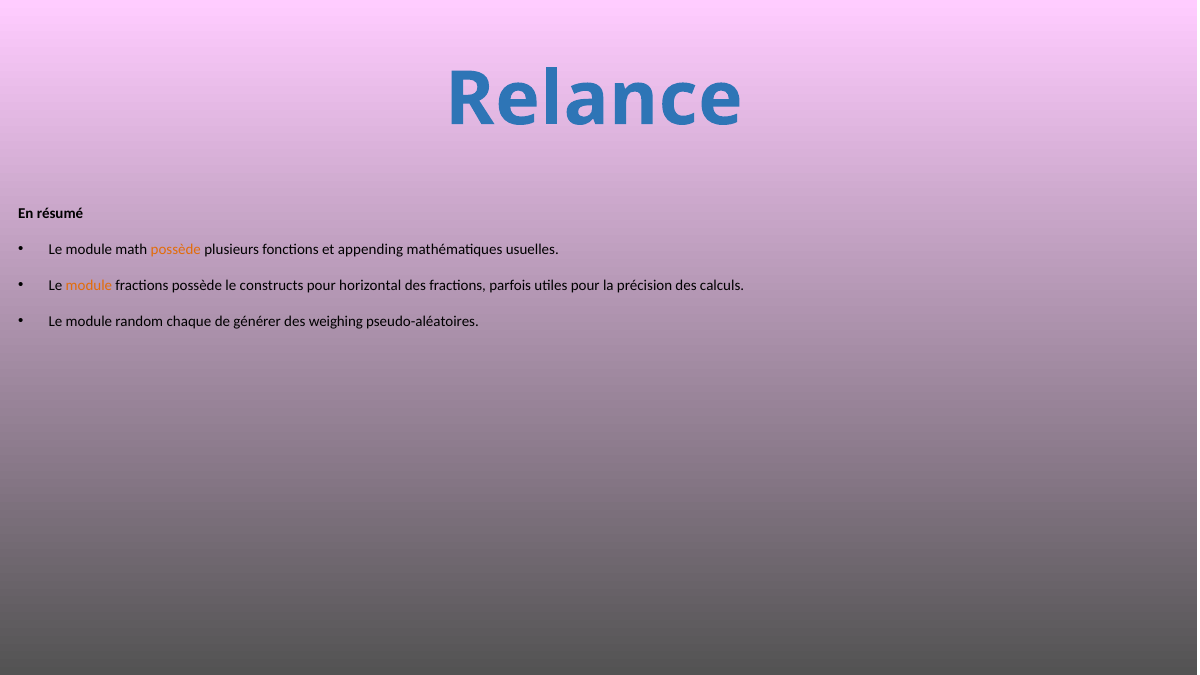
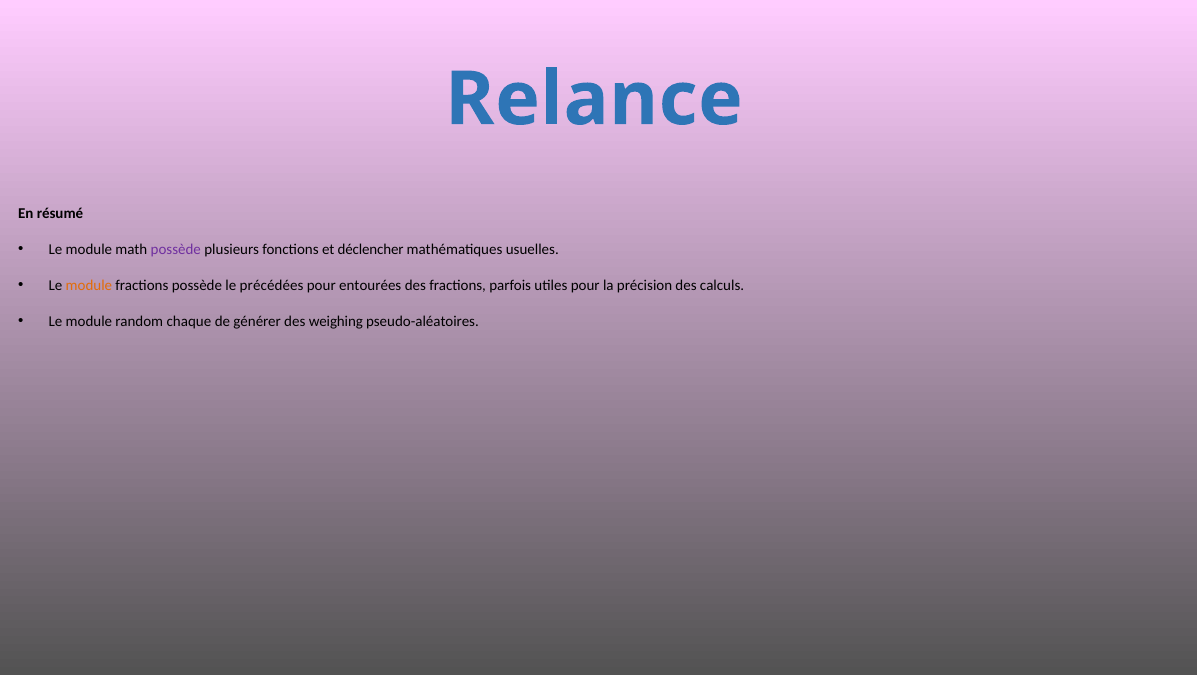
possède colour: orange -> purple (176, 250)
appending: appending -> déclencher (371, 250)
constructs: constructs -> précédées (272, 286)
horizontal: horizontal -> entourées (370, 286)
